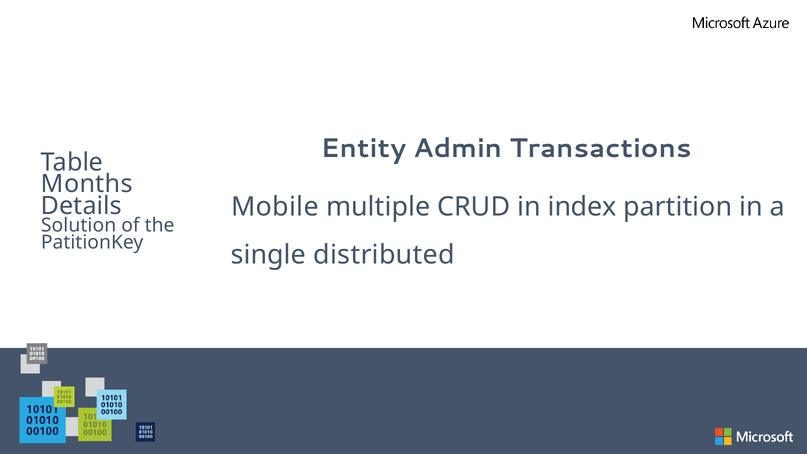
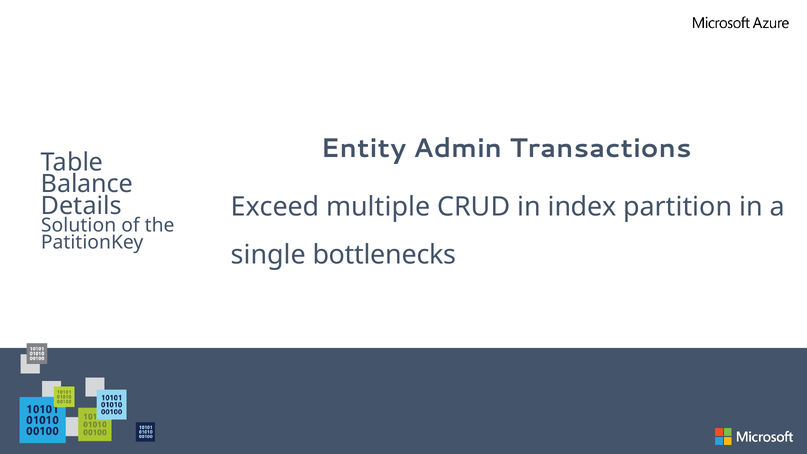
Months: Months -> Balance (87, 184)
Mobile: Mobile -> Exceed (275, 207)
distributed: distributed -> bottlenecks (384, 255)
